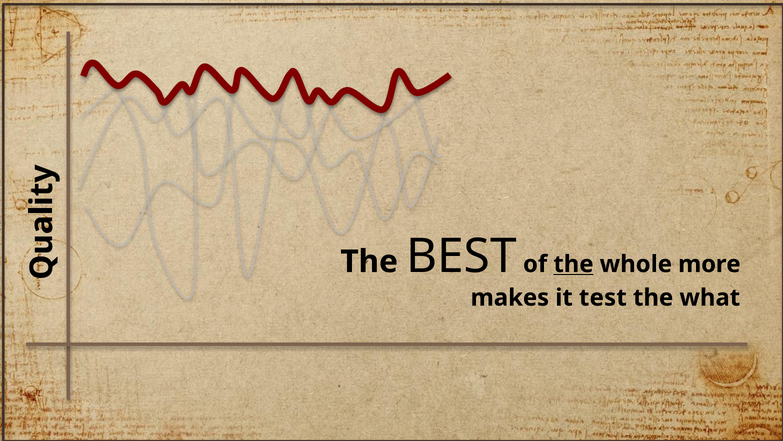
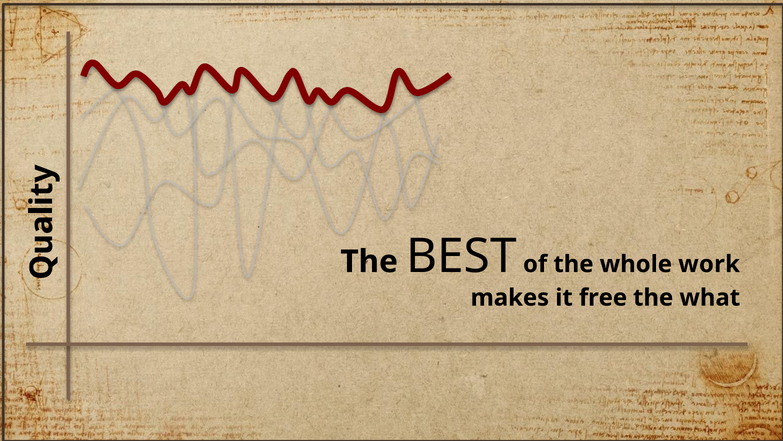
the underline: present -> none (573, 264)
more: more -> work (709, 264)
test: test -> free (603, 297)
